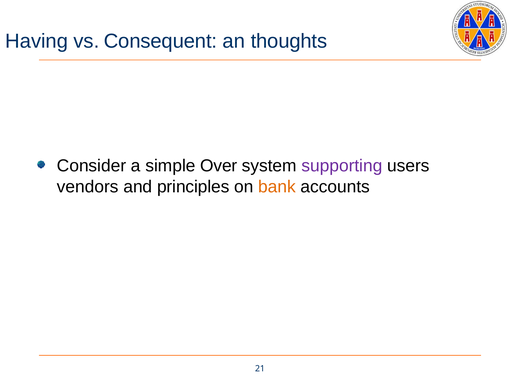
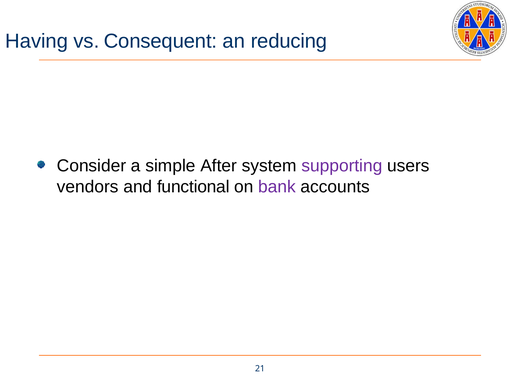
thoughts: thoughts -> reducing (289, 41)
Over: Over -> After (219, 166)
principles: principles -> functional (193, 187)
bank colour: orange -> purple (277, 187)
